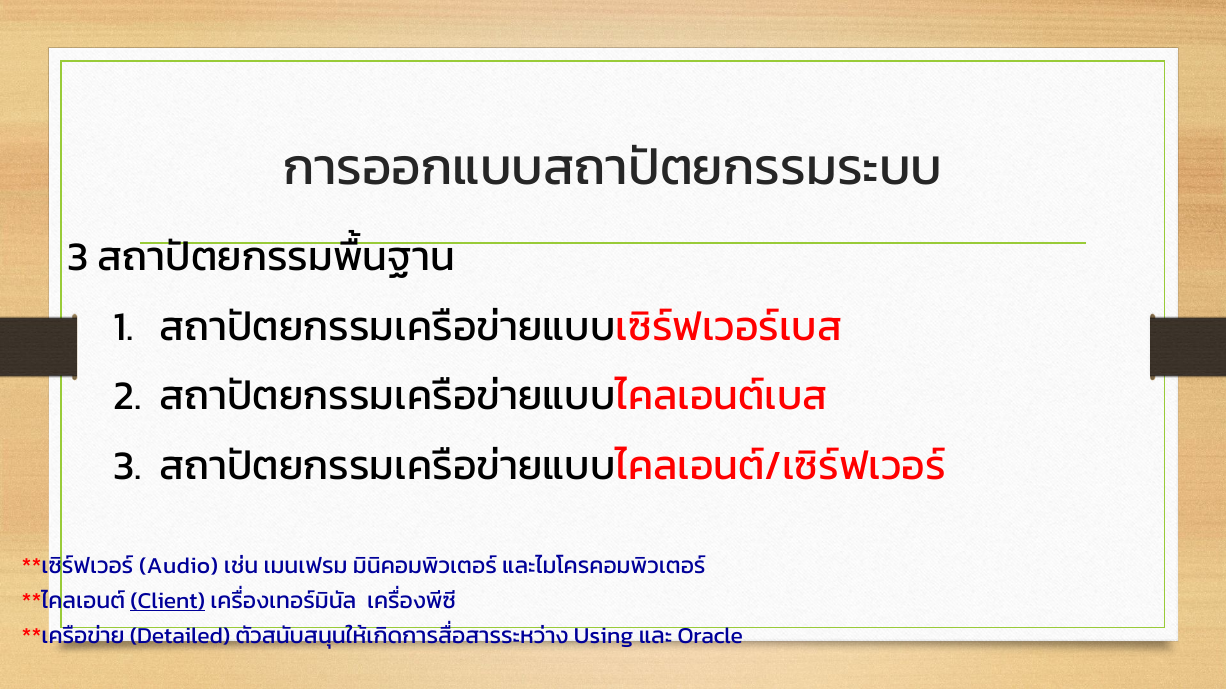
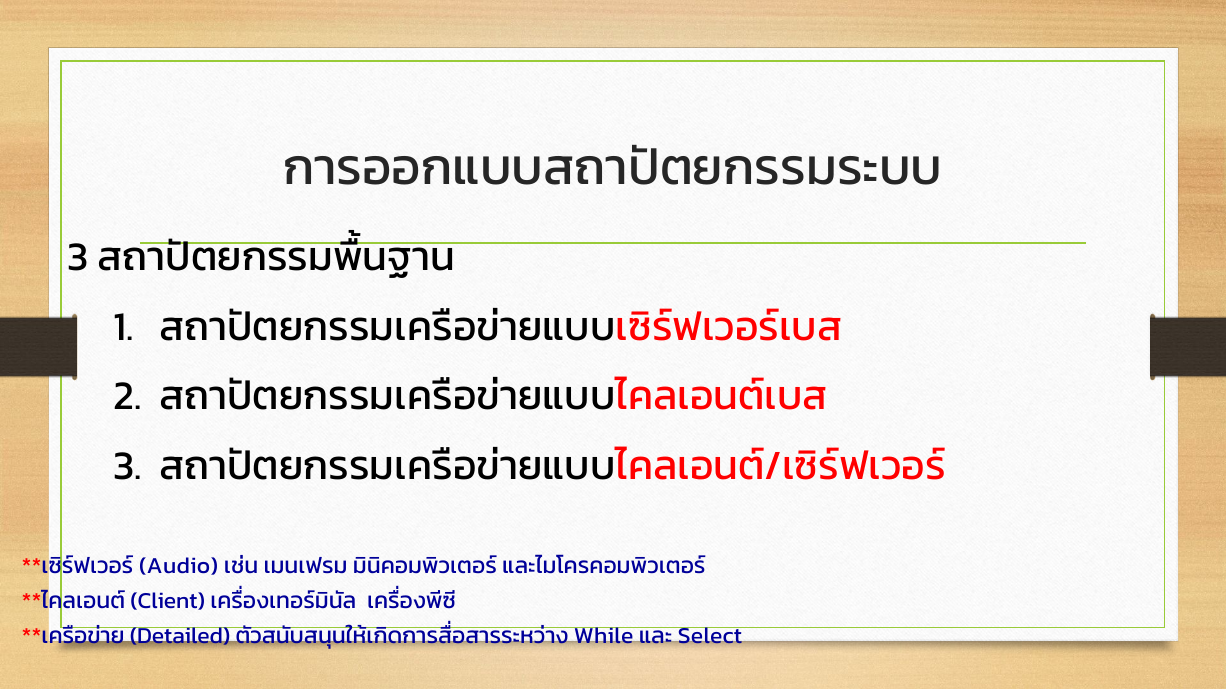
Client underline: present -> none (168, 601)
Using: Using -> While (604, 636)
Oracle: Oracle -> Select (710, 636)
